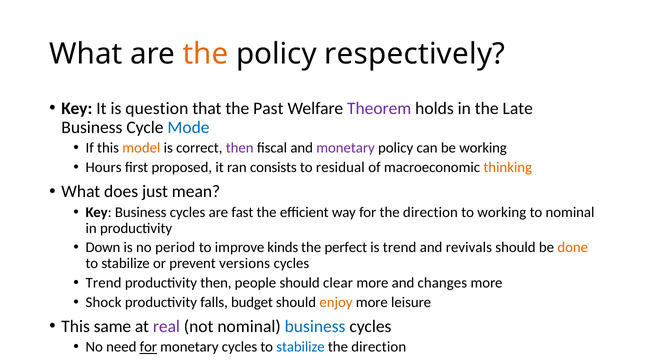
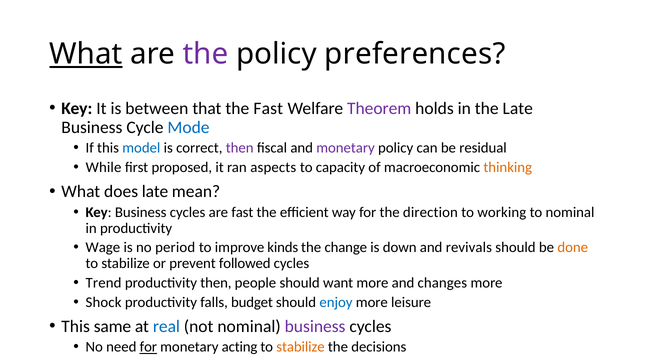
What underline: none -> present (86, 54)
the colour: orange -> purple (206, 54)
respectively: respectively -> preferences (415, 54)
question: question -> between (157, 108)
the Past: Past -> Fast (268, 108)
model colour: orange -> blue (141, 148)
be working: working -> residual (483, 148)
Hours: Hours -> While (104, 168)
consists: consists -> aspects (273, 168)
residual: residual -> capacity (340, 168)
does just: just -> late (155, 192)
Down: Down -> Wage (103, 248)
perfect: perfect -> change (346, 248)
is trend: trend -> down (400, 248)
versions: versions -> followed (245, 264)
clear: clear -> want (338, 283)
enjoy colour: orange -> blue (336, 302)
real colour: purple -> blue (166, 327)
business colour: blue -> purple (315, 327)
monetary cycles: cycles -> acting (240, 347)
stabilize colour: blue -> orange (300, 347)
direction: direction -> decisions (379, 347)
